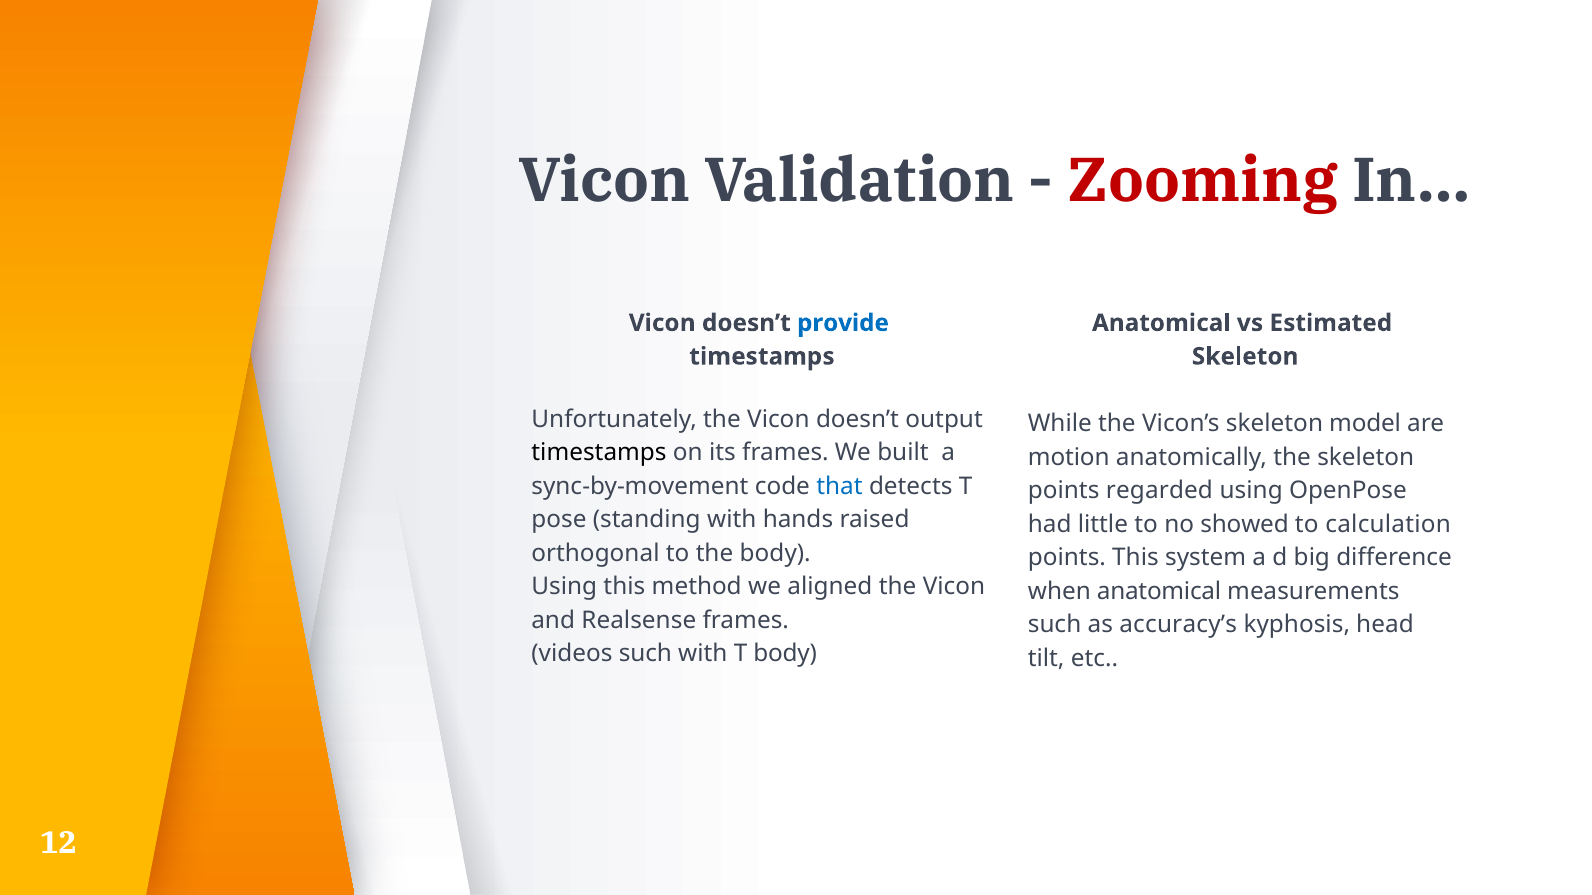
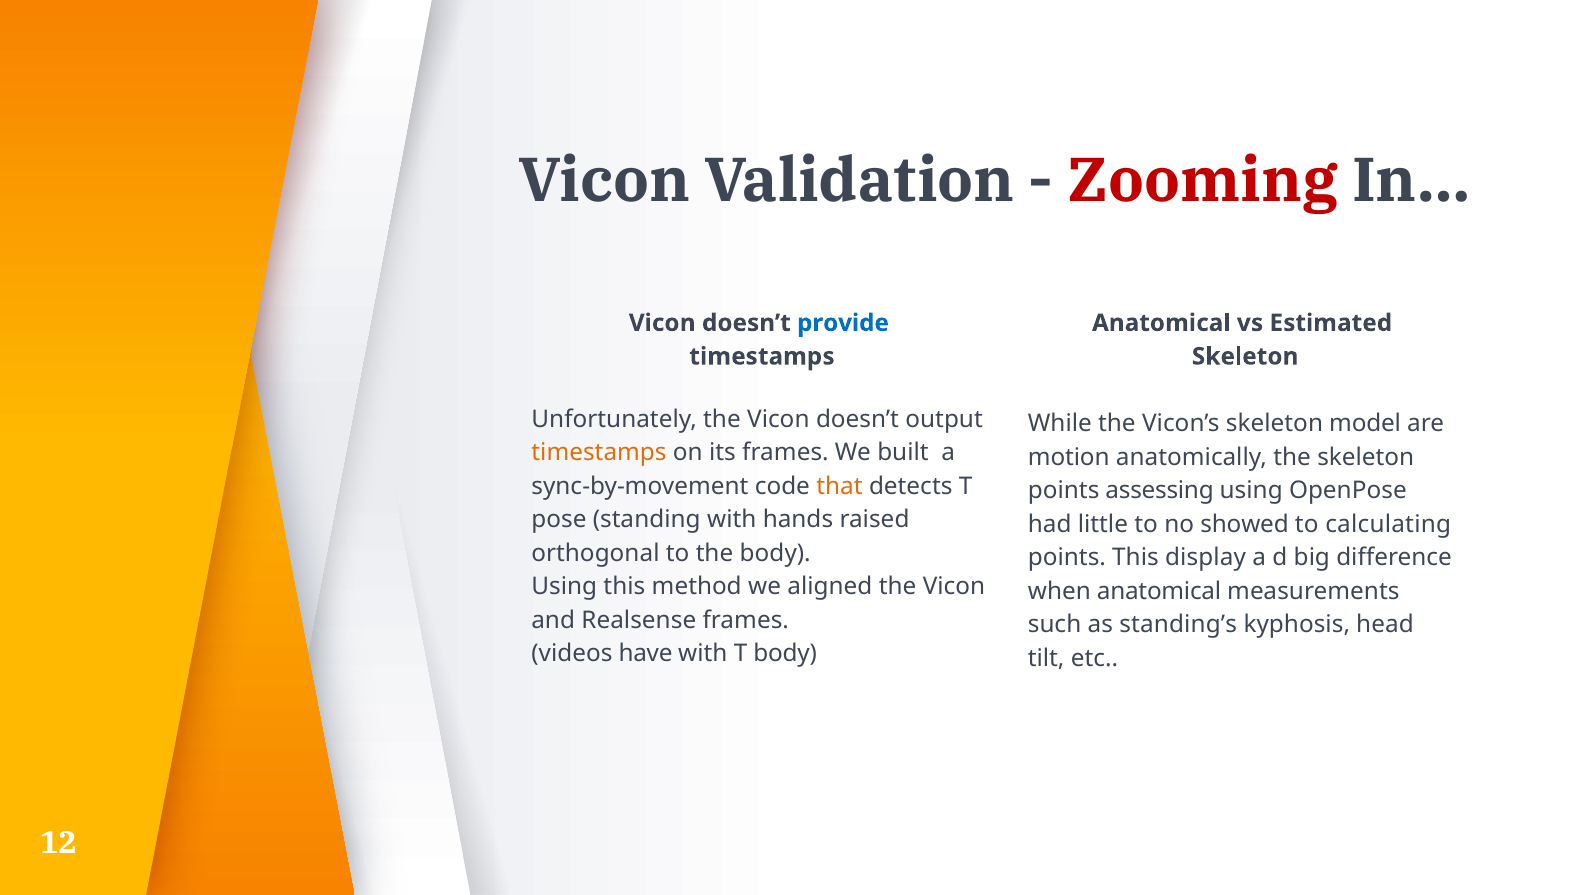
timestamps colour: black -> orange (599, 453)
that colour: blue -> orange (840, 486)
regarded: regarded -> assessing (1160, 491)
calculation: calculation -> calculating (1388, 524)
system: system -> display (1206, 558)
accuracy’s: accuracy’s -> standing’s (1178, 625)
videos such: such -> have (646, 654)
